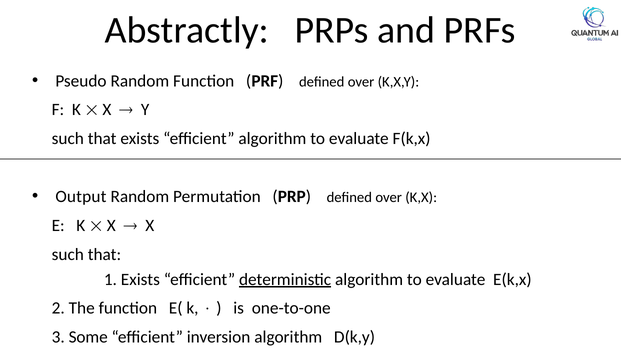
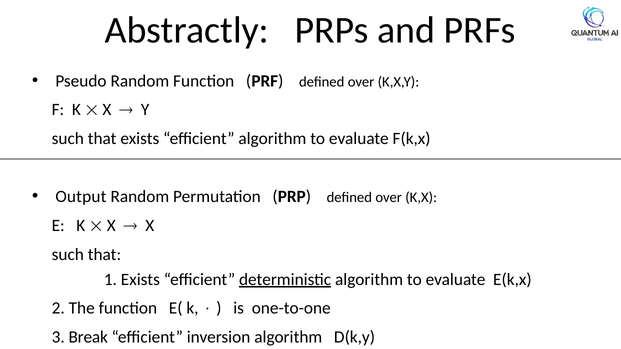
Some: Some -> Break (88, 338)
